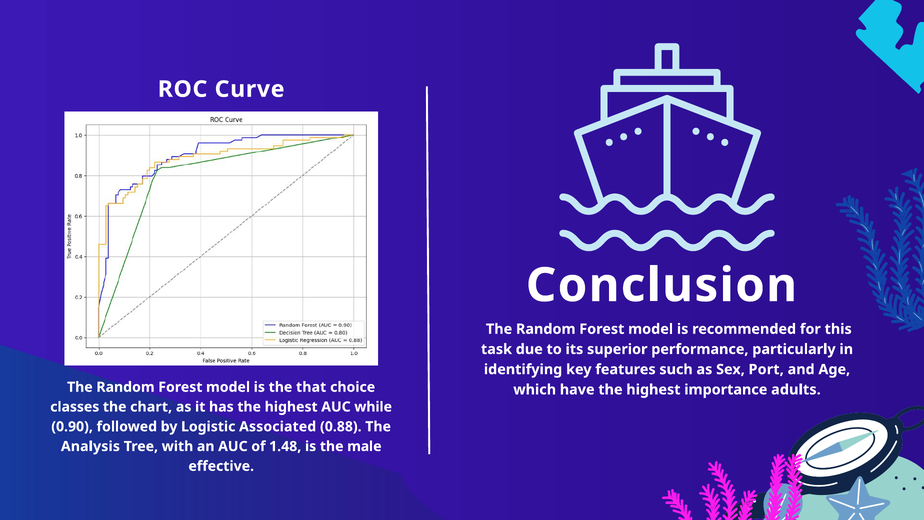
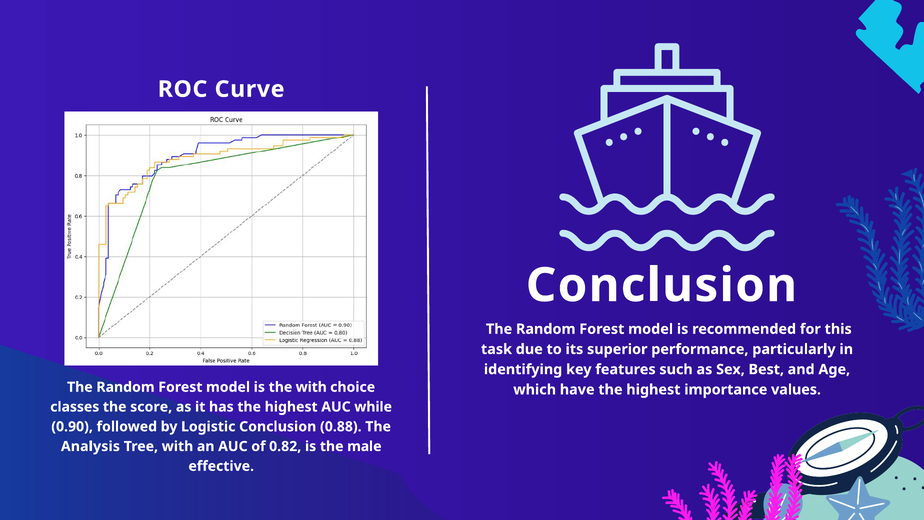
Port: Port -> Best (766, 369)
the that: that -> with (311, 387)
adults: adults -> values (796, 389)
chart: chart -> score (151, 407)
Logistic Associated: Associated -> Conclusion (278, 426)
1.48: 1.48 -> 0.82 (285, 446)
